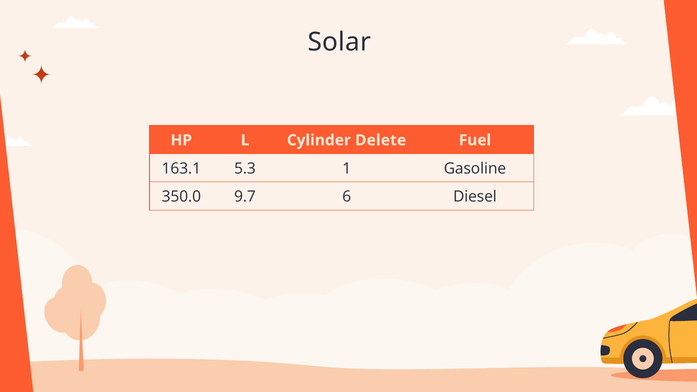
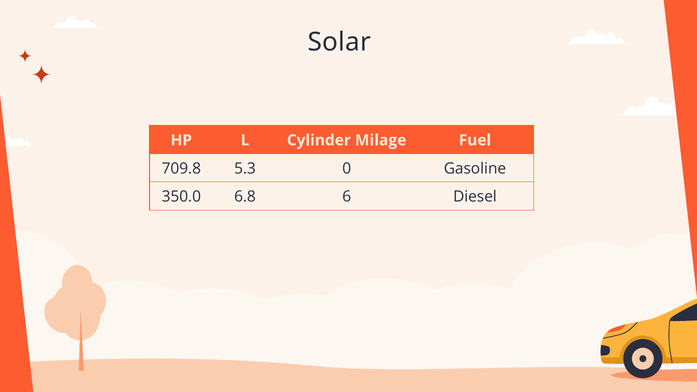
Delete: Delete -> Milage (381, 140)
163.1: 163.1 -> 709.8 (181, 168)
1: 1 -> 0 (347, 168)
9.7: 9.7 -> 6.8 (245, 197)
